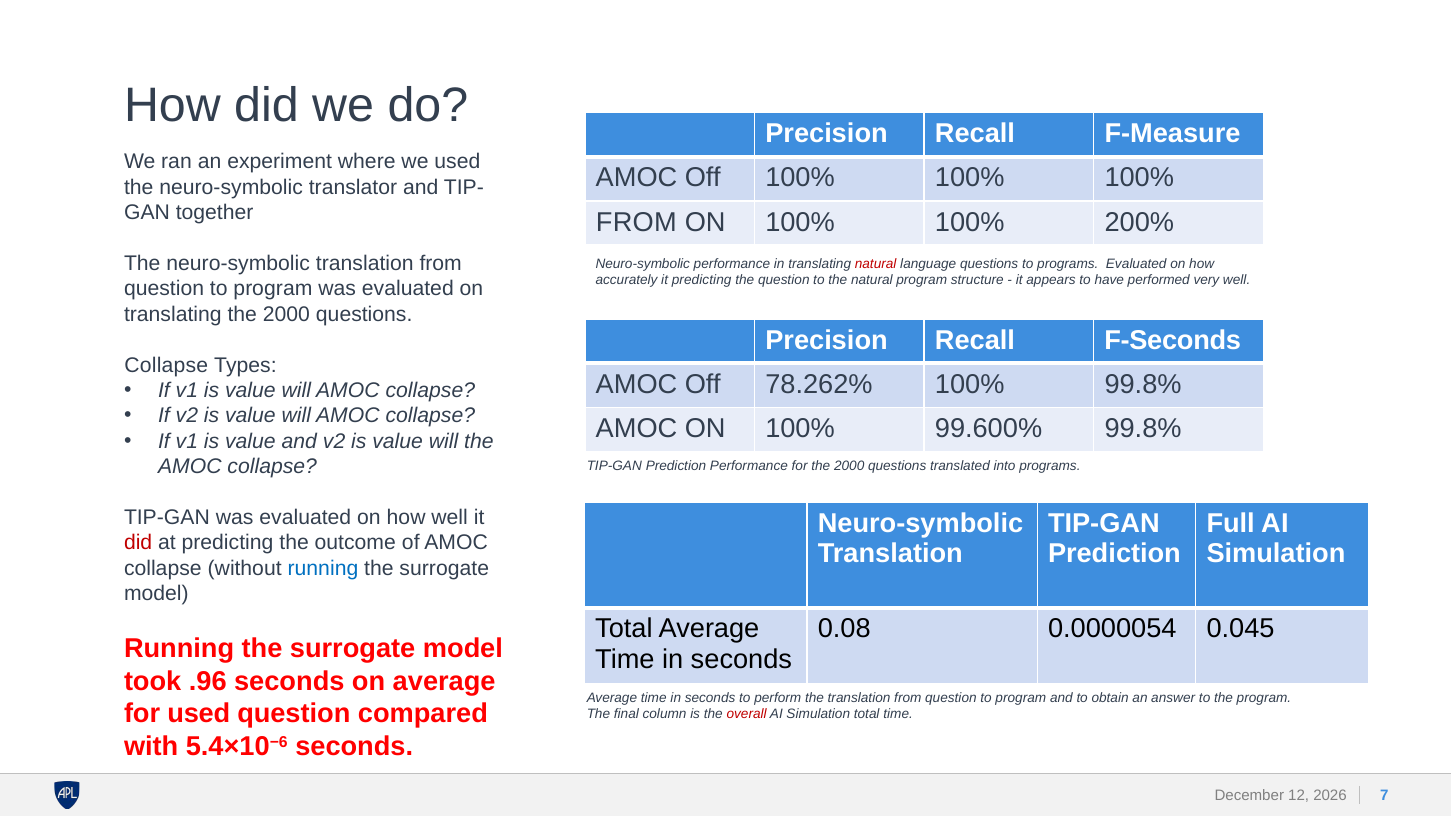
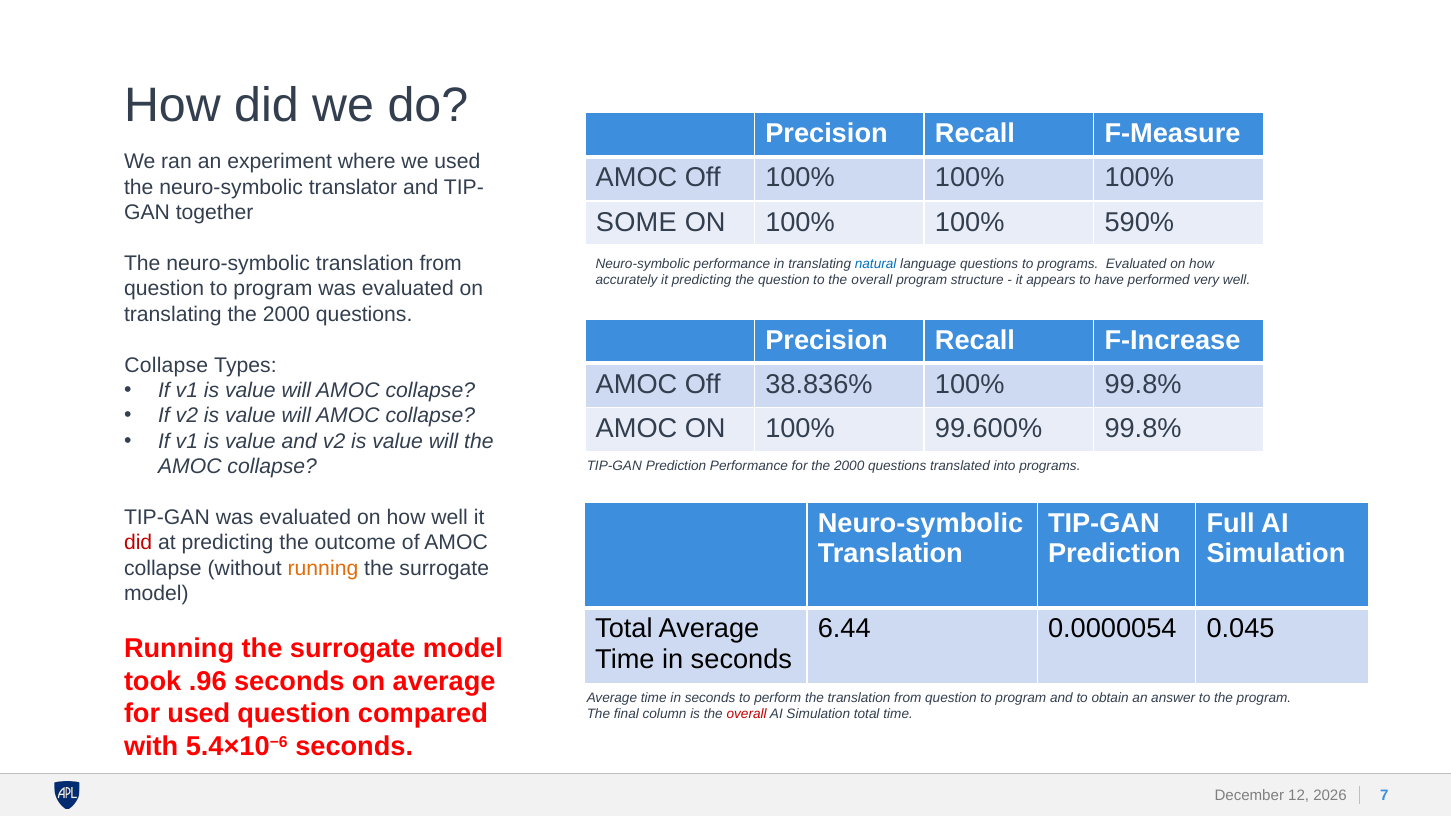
FROM: FROM -> SOME (636, 222)
200%: 200% -> 590% (1139, 222)
natural colour: red -> blue (876, 264)
to the natural: natural -> overall (872, 280)
F-Seconds: F-Seconds -> F-Increase (1173, 340)
78.262%: 78.262% -> 38.836% (819, 385)
running colour: blue -> orange (323, 568)
0.08: 0.08 -> 6.44 (844, 629)
